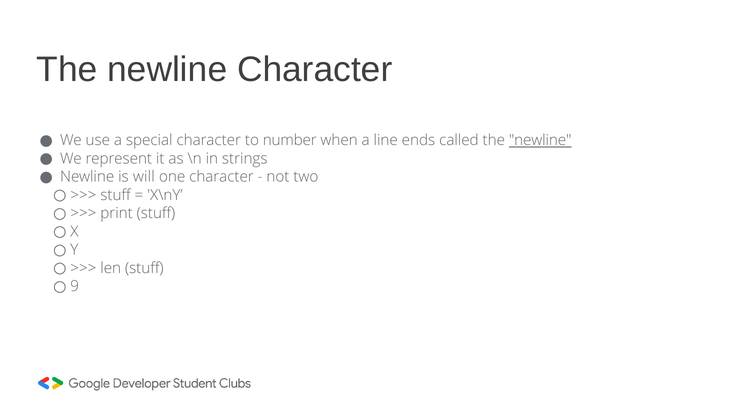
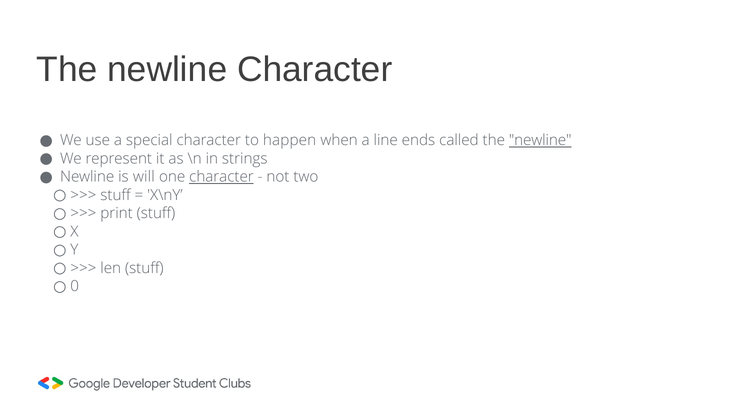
number: number -> happen (290, 140)
character underline: none -> present (221, 177)
9: 9 -> 0 (75, 286)
